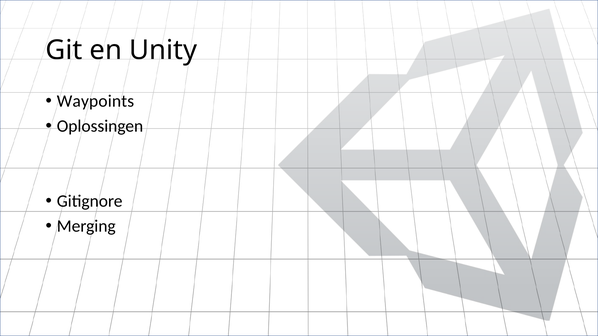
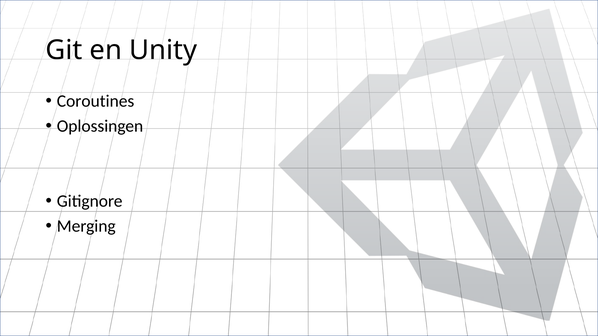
Waypoints: Waypoints -> Coroutines (96, 101)
